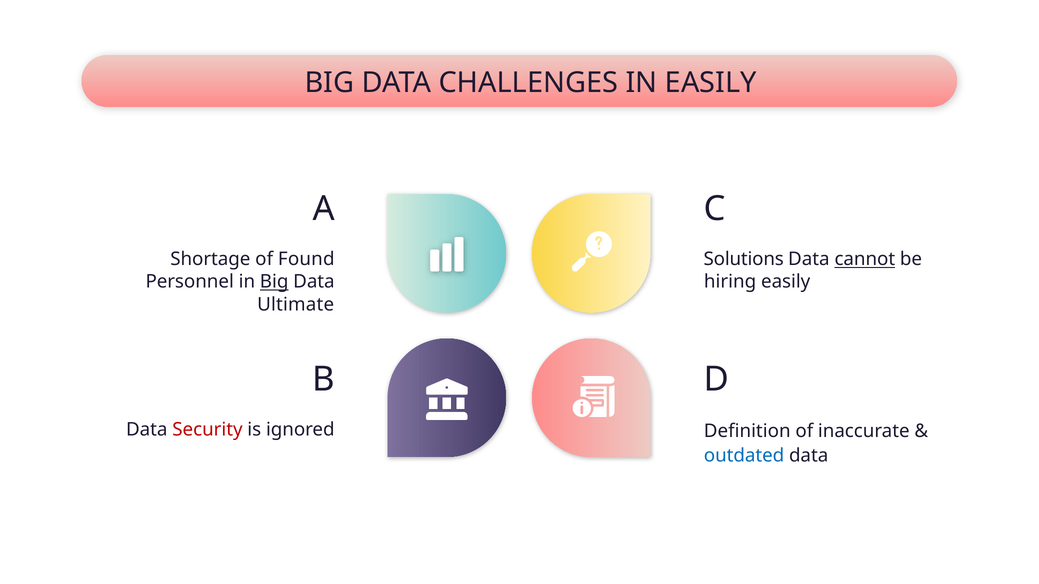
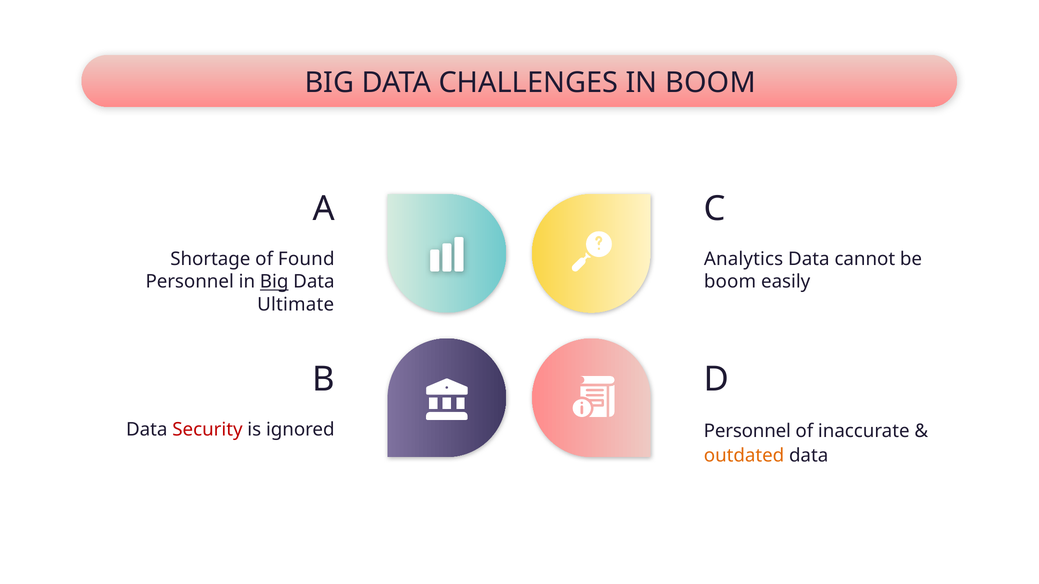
IN EASILY: EASILY -> BOOM (711, 83)
Solutions: Solutions -> Analytics (744, 259)
cannot underline: present -> none (865, 259)
hiring: hiring -> boom (730, 282)
Definition: Definition -> Personnel (747, 432)
outdated colour: blue -> orange (744, 456)
